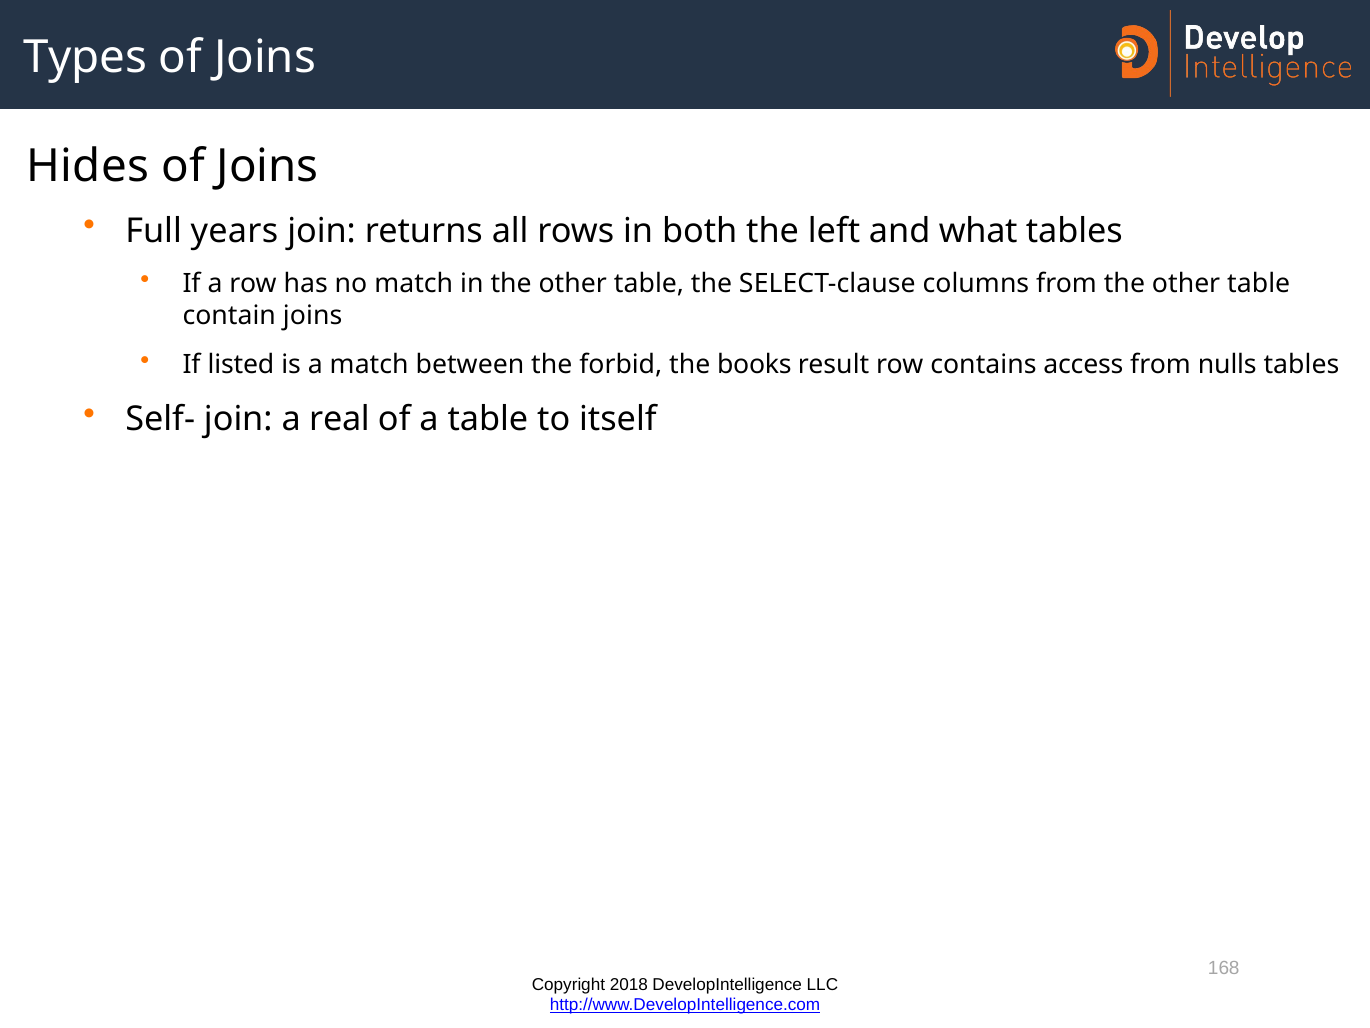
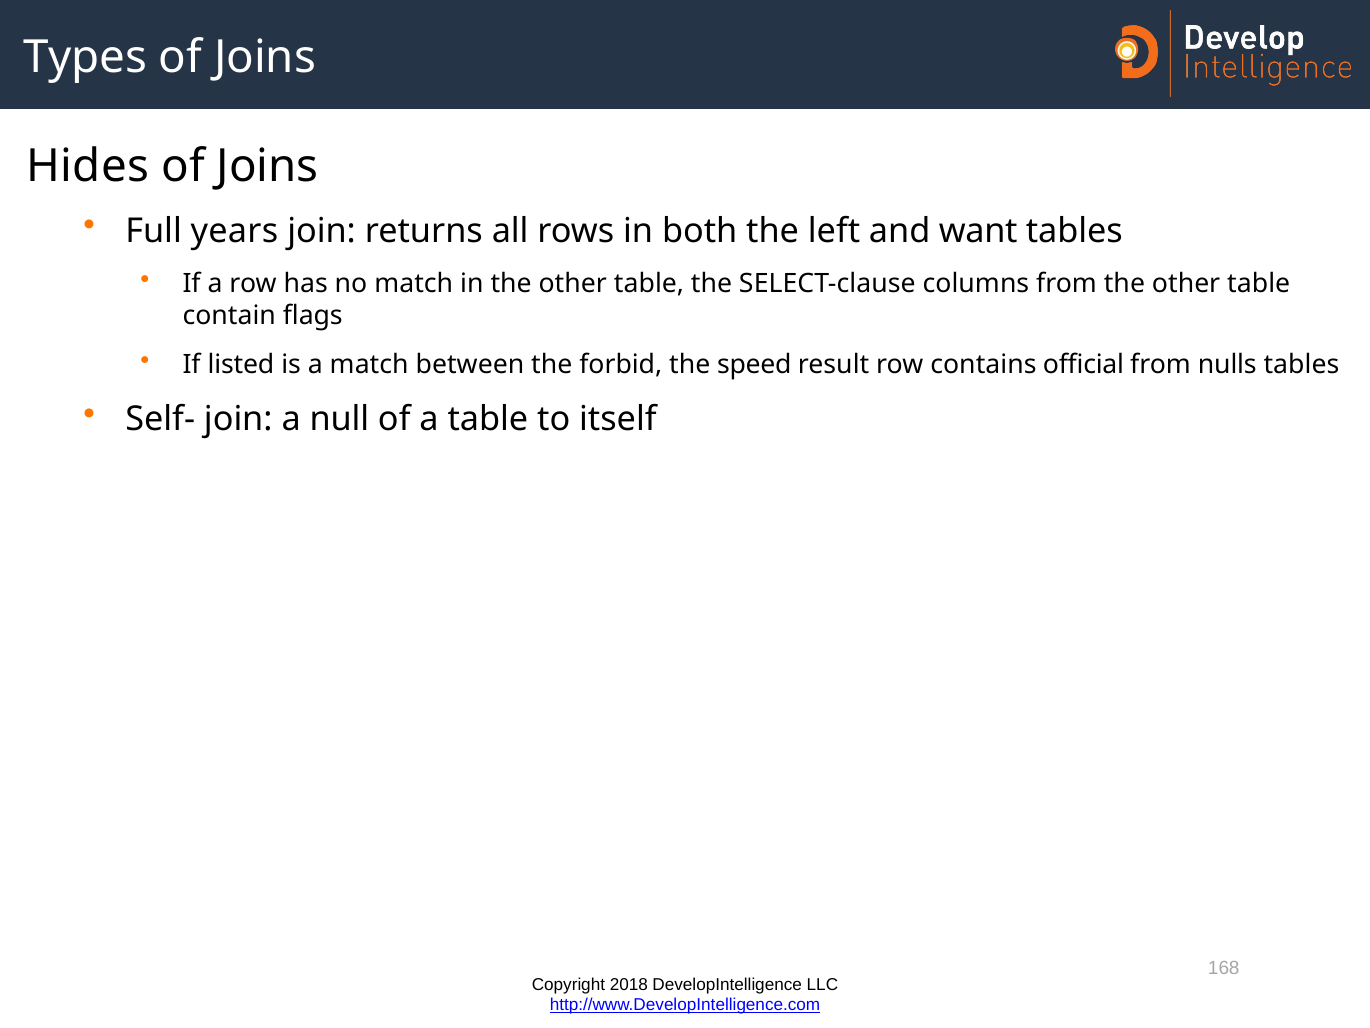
what: what -> want (978, 231)
contain joins: joins -> flags (313, 316)
books: books -> speed (754, 365)
access: access -> official (1083, 365)
real: real -> null (339, 419)
